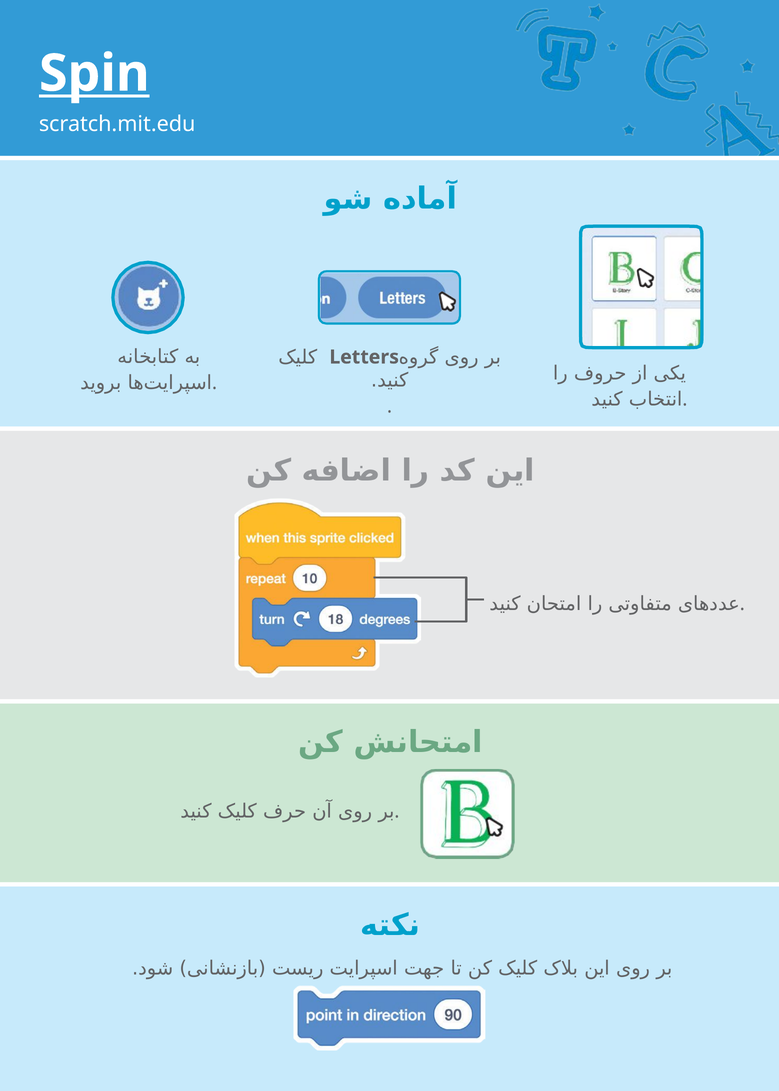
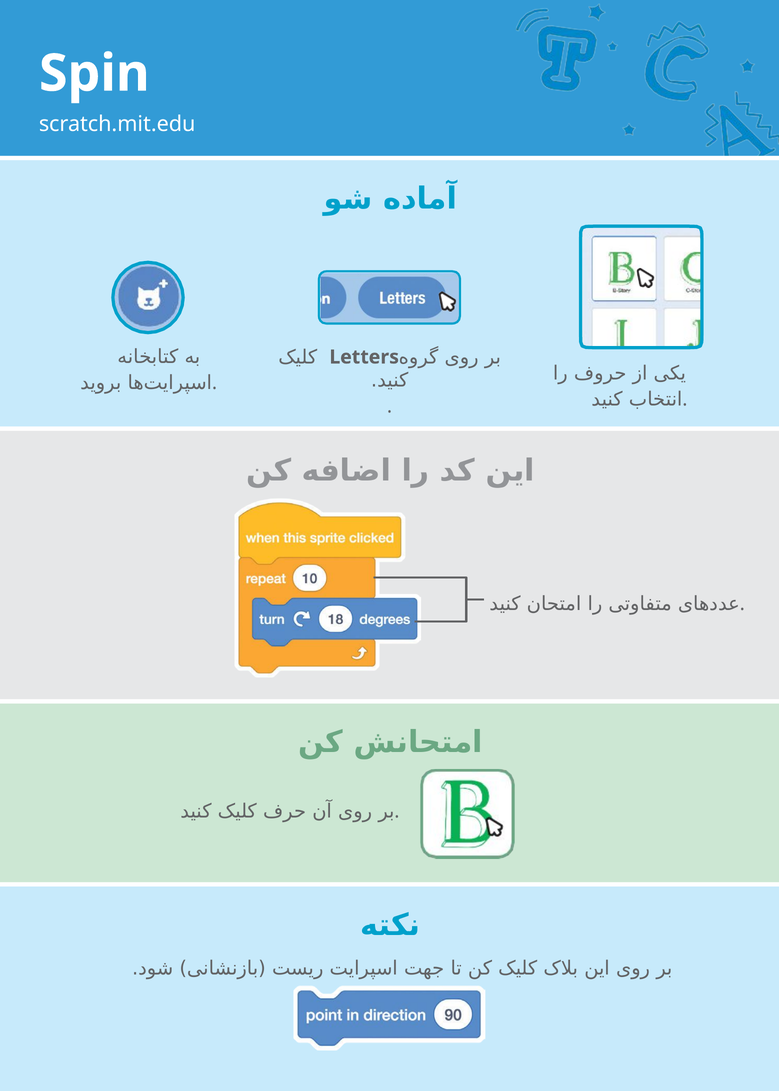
Spin underline: present -> none (94, 74)
